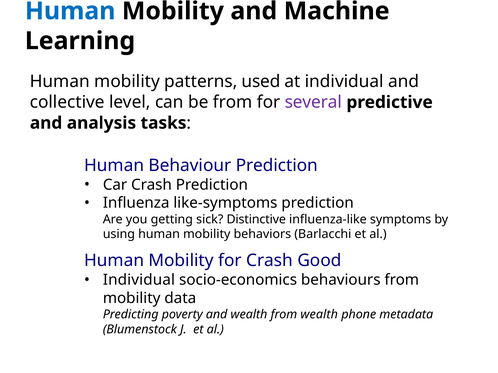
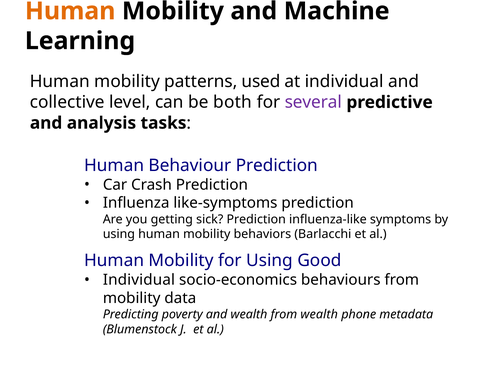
Human colour: blue -> orange (70, 11)
be from: from -> both (233, 102)
sick Distinctive: Distinctive -> Prediction (256, 220)
for Crash: Crash -> Using (270, 261)
